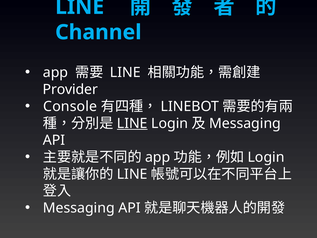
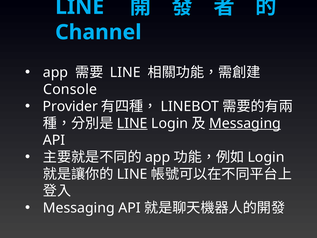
Provider: Provider -> Console (70, 89)
Console: Console -> Provider (70, 106)
Messaging underline: none -> present (245, 123)
